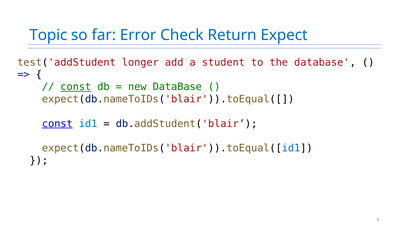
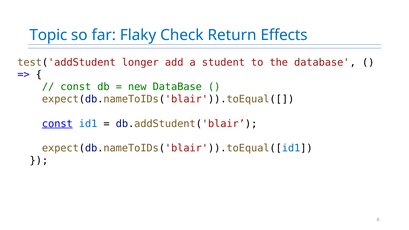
Error: Error -> Flaky (138, 35)
Expect: Expect -> Effects (284, 35)
const underline: present -> none (76, 87)
